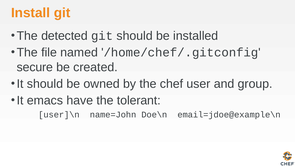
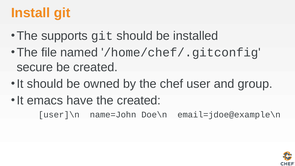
detected: detected -> supports (64, 36)
the tolerant: tolerant -> created (139, 100)
